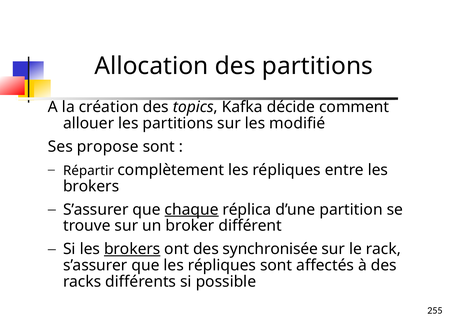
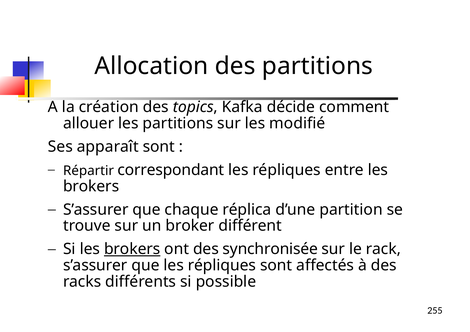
propose: propose -> apparaît (108, 147)
complètement: complètement -> correspondant (171, 170)
chaque underline: present -> none (192, 210)
